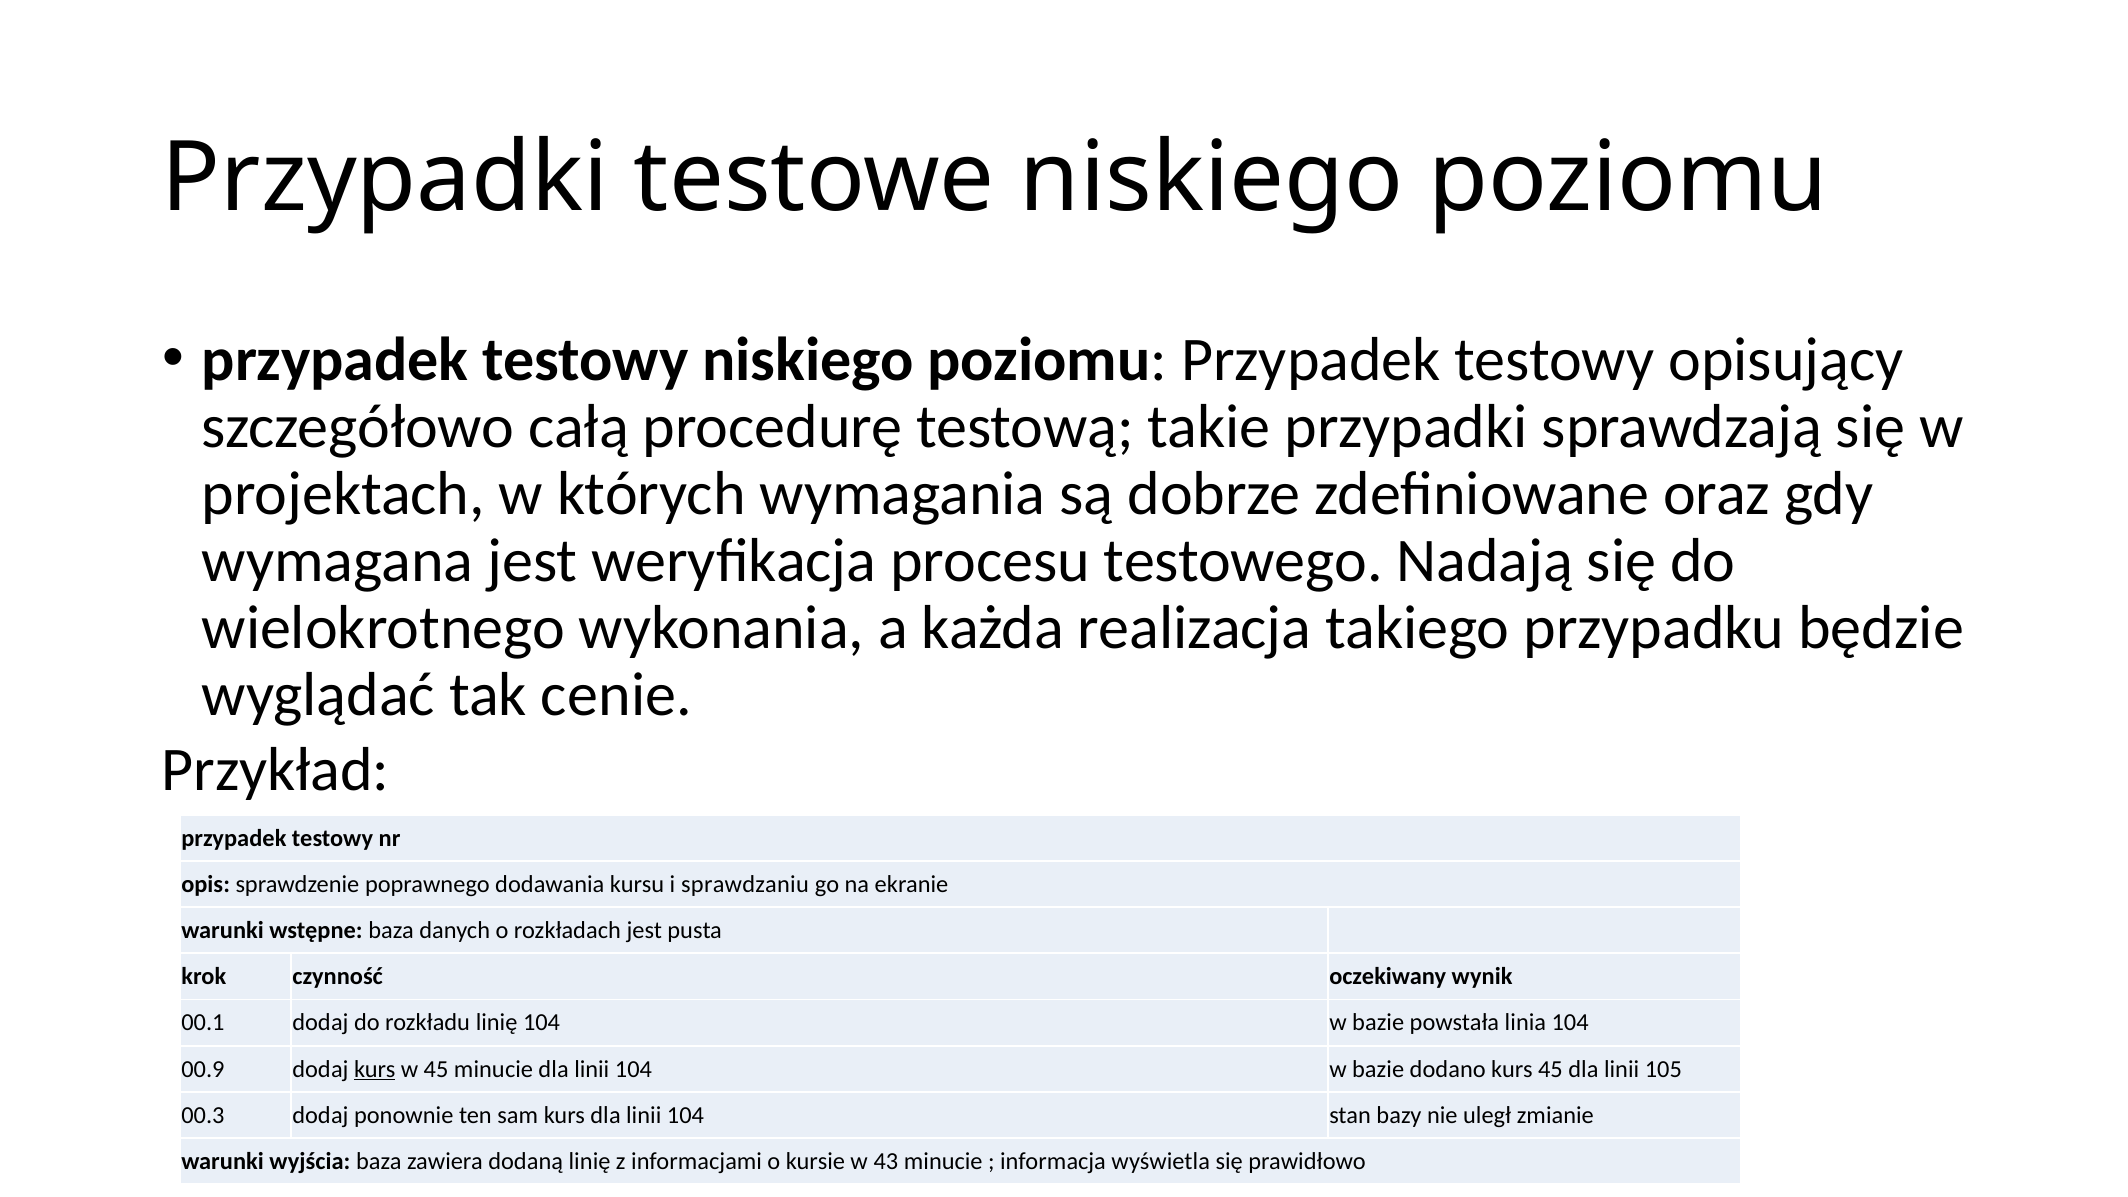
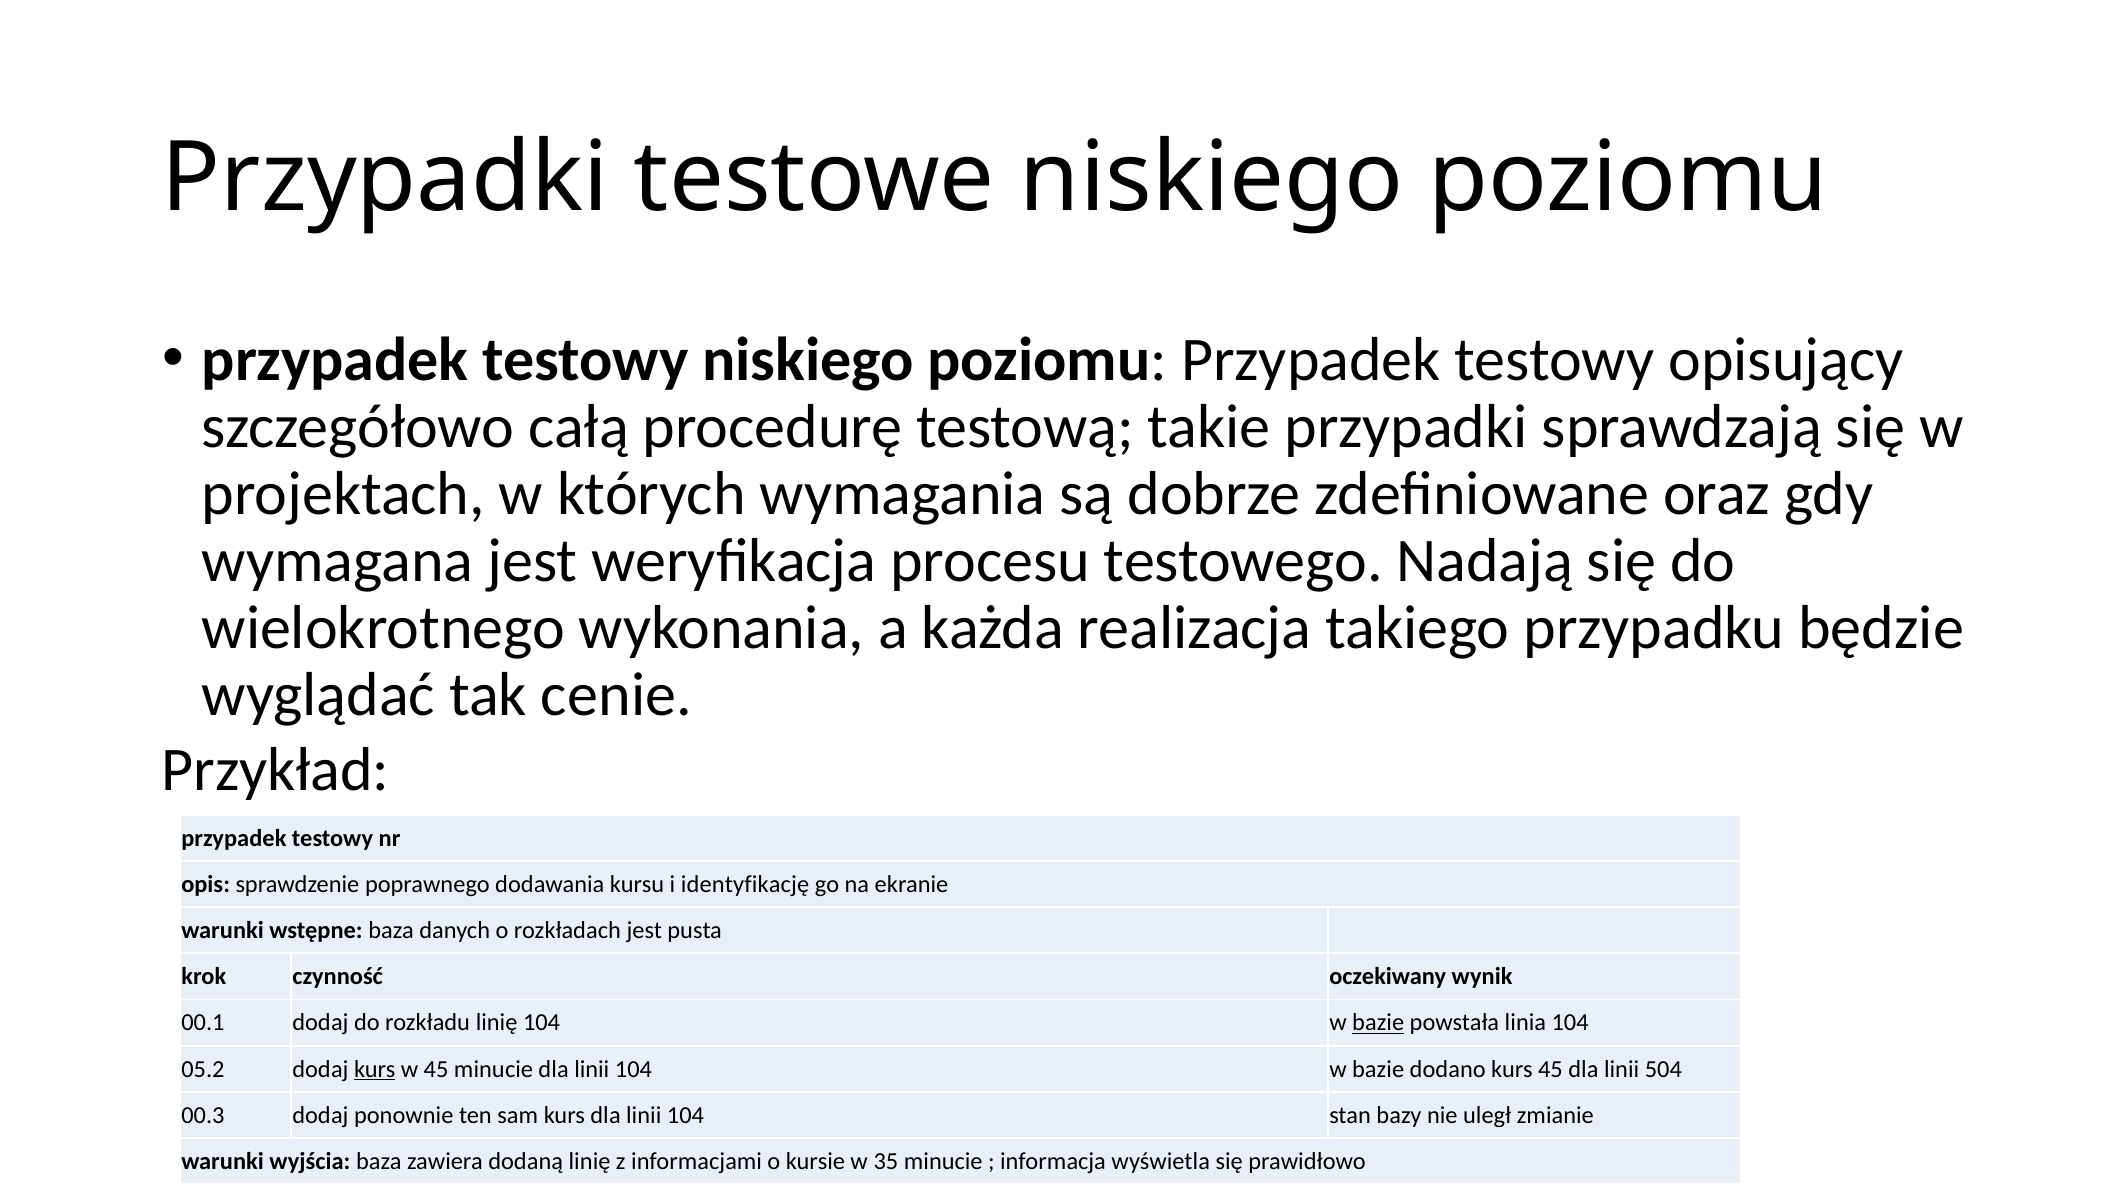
sprawdzaniu: sprawdzaniu -> identyfikację (745, 885)
bazie underline: none -> present (1378, 1023)
00.9: 00.9 -> 05.2 (203, 1069)
105: 105 -> 504 (1663, 1069)
43: 43 -> 35 (886, 1161)
